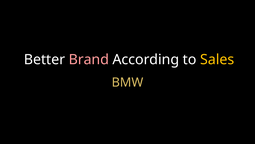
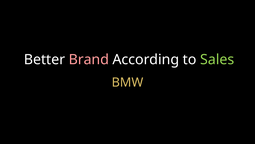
Sales colour: yellow -> light green (217, 59)
